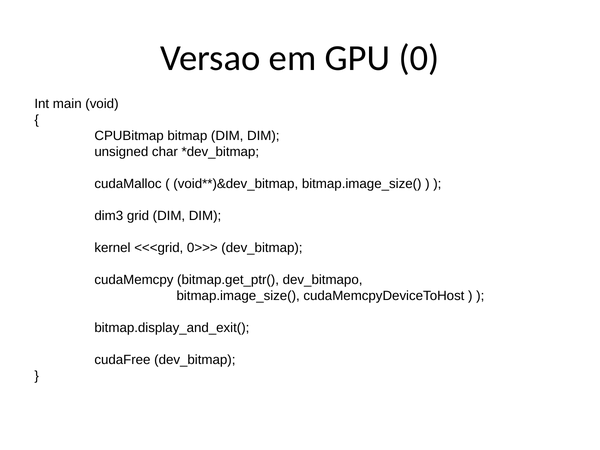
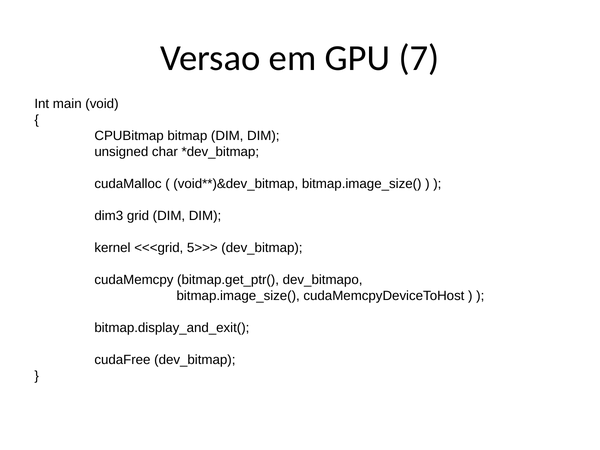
0: 0 -> 7 (419, 58)
0>>>: 0>>> -> 5>>> (202, 248)
